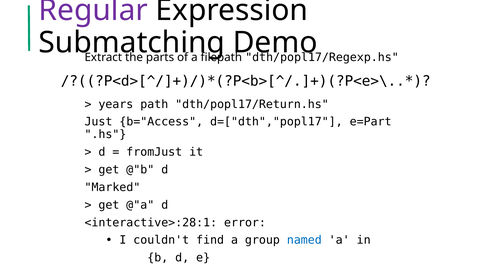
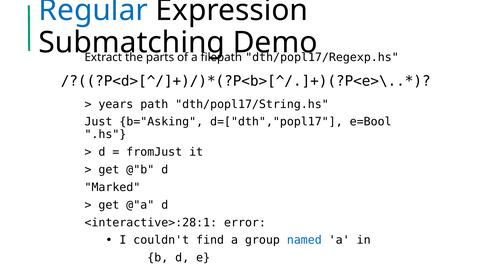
Regular colour: purple -> blue (93, 10)
dth/popl17/Return.hs: dth/popl17/Return.hs -> dth/popl17/String.hs (252, 104)
b="Access: b="Access -> b="Asking (161, 122)
e=Part: e=Part -> e=Bool (371, 122)
